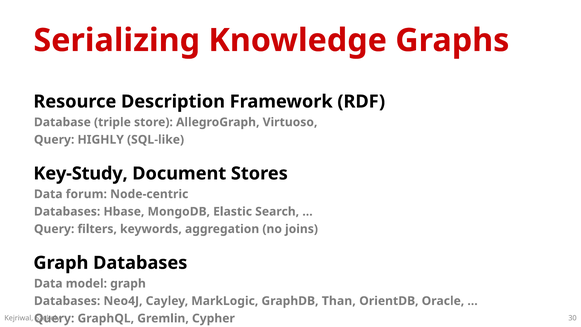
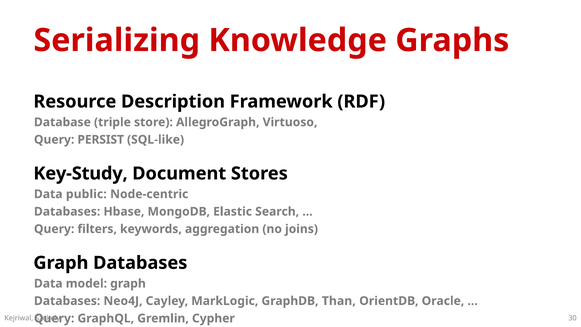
HIGHLY: HIGHLY -> PERSIST (101, 140)
forum: forum -> public (86, 194)
